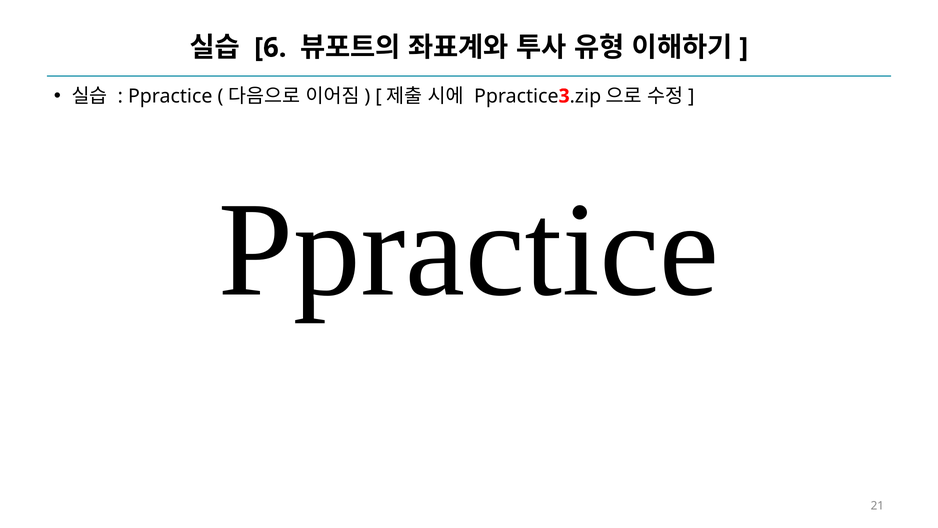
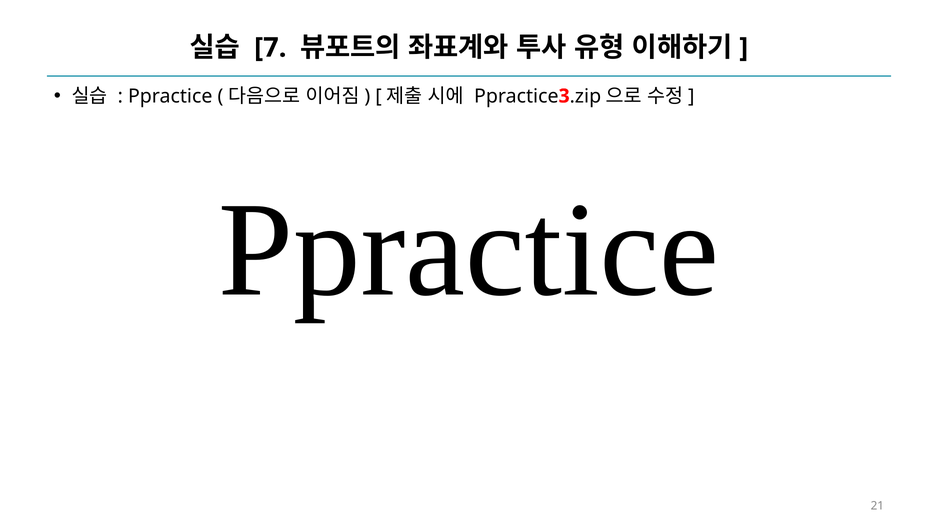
6: 6 -> 7 (270, 48)
